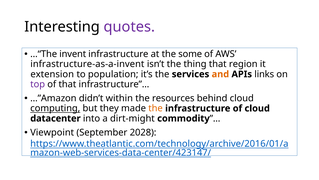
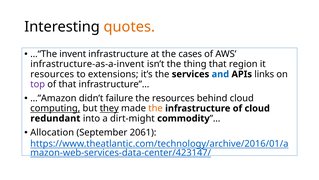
quotes colour: purple -> orange (129, 27)
some: some -> cases (190, 54)
extension: extension -> resources (52, 74)
population: population -> extensions (113, 74)
and colour: orange -> blue (220, 74)
within: within -> failure (119, 98)
they underline: none -> present (109, 108)
datacenter: datacenter -> redundant (55, 118)
Viewpoint: Viewpoint -> Allocation (52, 132)
2028: 2028 -> 2061 (143, 132)
